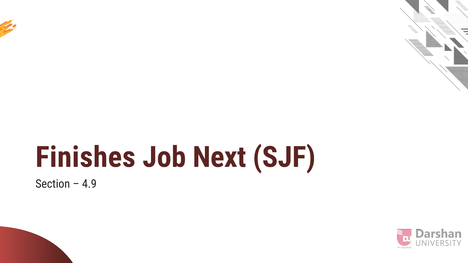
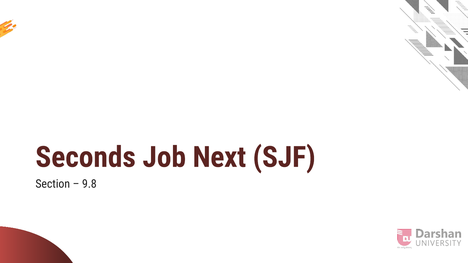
Finishes: Finishes -> Seconds (86, 157)
4.9: 4.9 -> 9.8 (89, 184)
